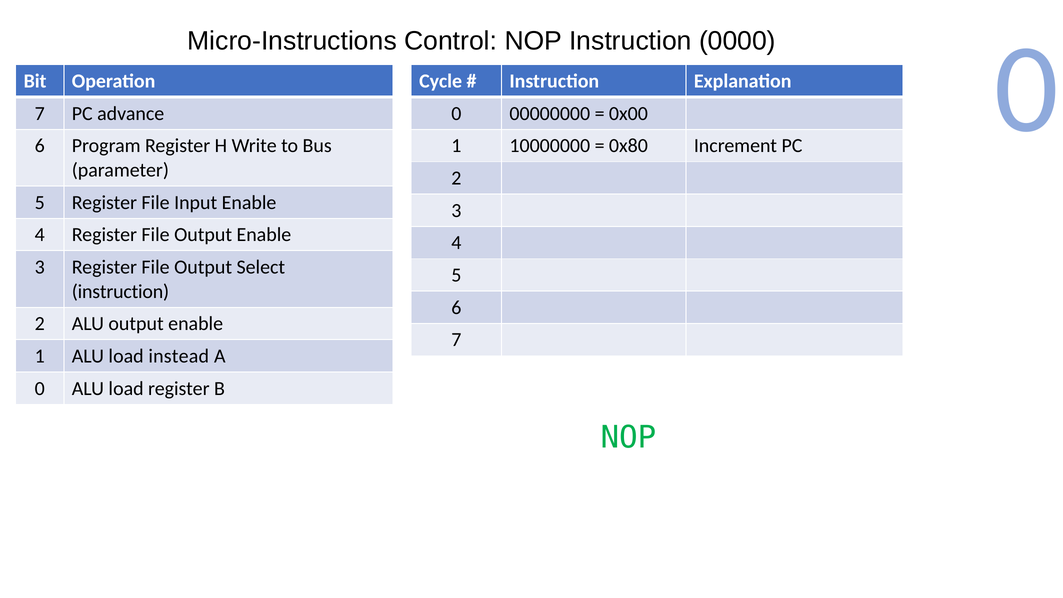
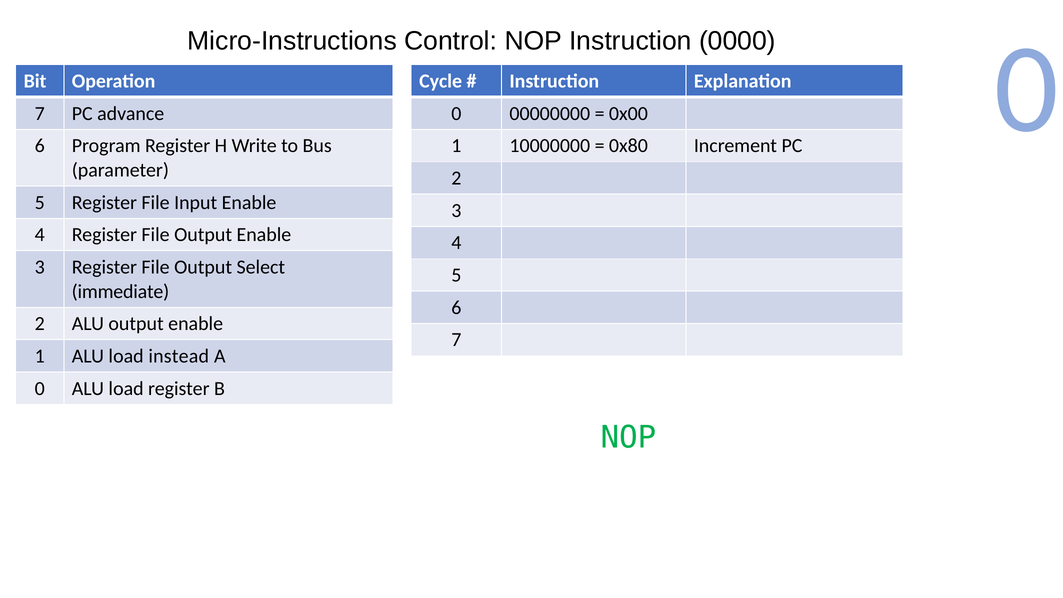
instruction: instruction -> immediate (120, 291)
